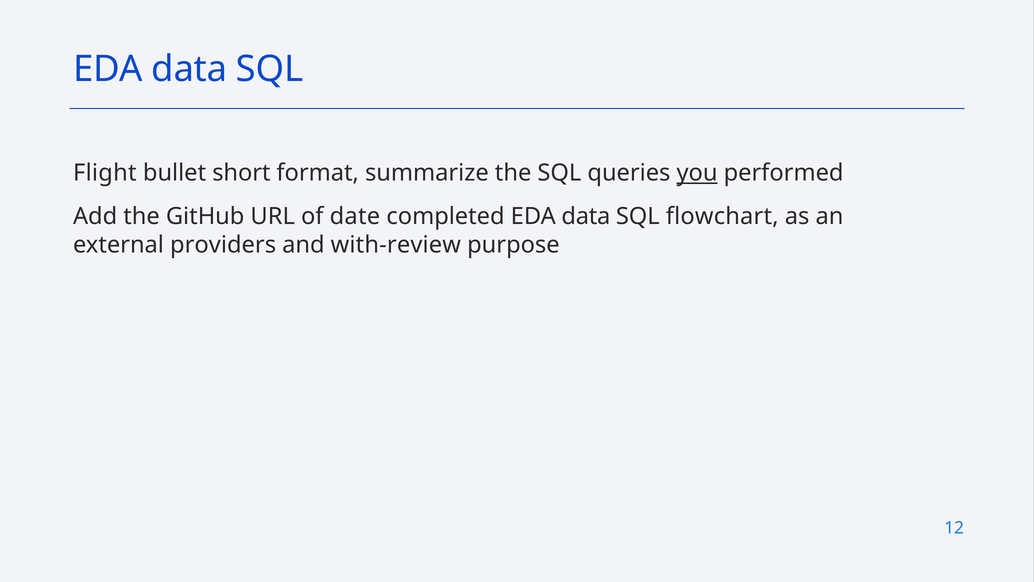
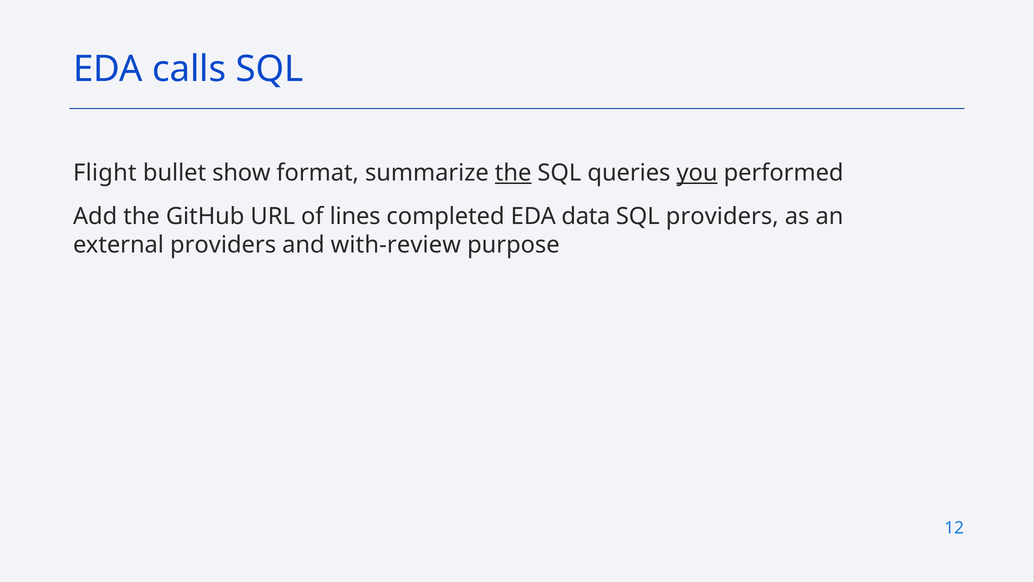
data: data -> calls (189, 69)
short: short -> show (241, 173)
the underline: none -> present (513, 173)
date: date -> lines (355, 216)
SQL flowchart: flowchart -> providers (722, 216)
